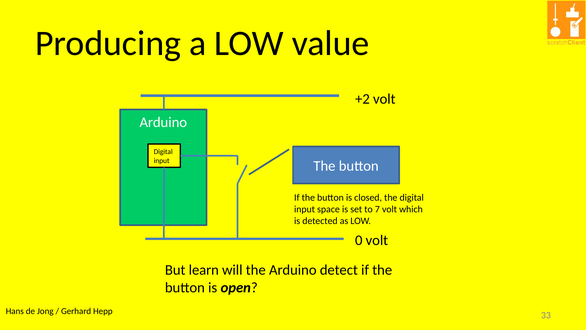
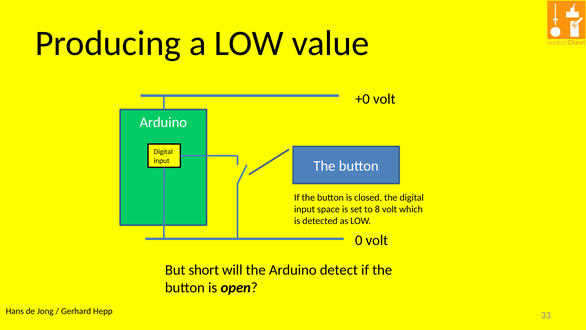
+2: +2 -> +0 (362, 99)
7: 7 -> 8 (377, 209)
learn: learn -> short (204, 270)
